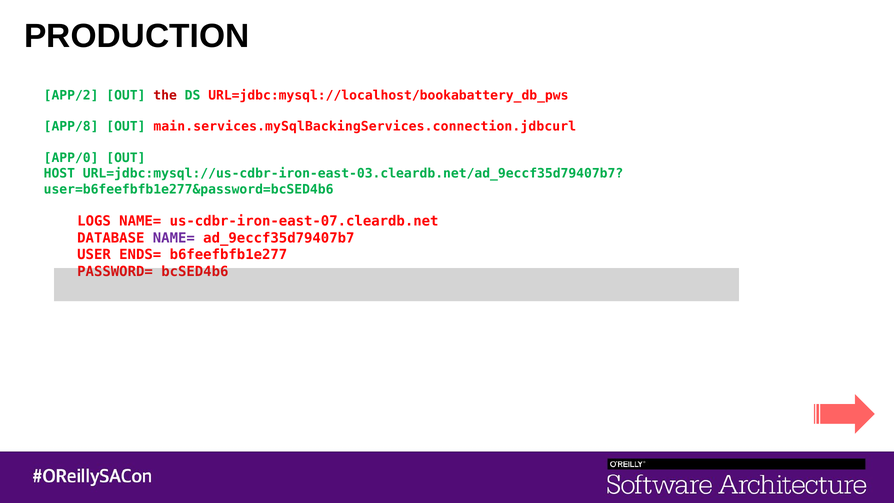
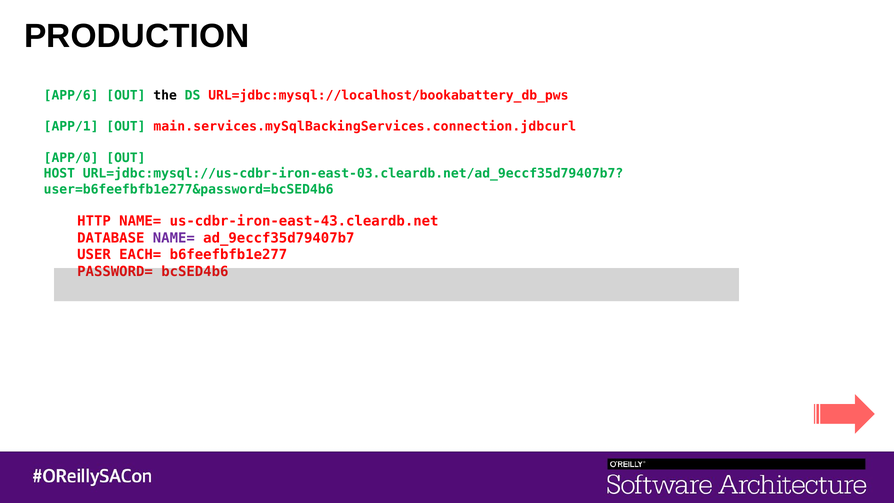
APP/2: APP/2 -> APP/6 (71, 95)
the colour: red -> black (165, 95)
APP/8: APP/8 -> APP/1 (71, 127)
LOGS: LOGS -> HTTP (94, 221)
us-cdbr-iron-east-07.cleardb.net: us-cdbr-iron-east-07.cleardb.net -> us-cdbr-iron-east-43.cleardb.net (304, 221)
ENDS=: ENDS= -> EACH= (140, 255)
